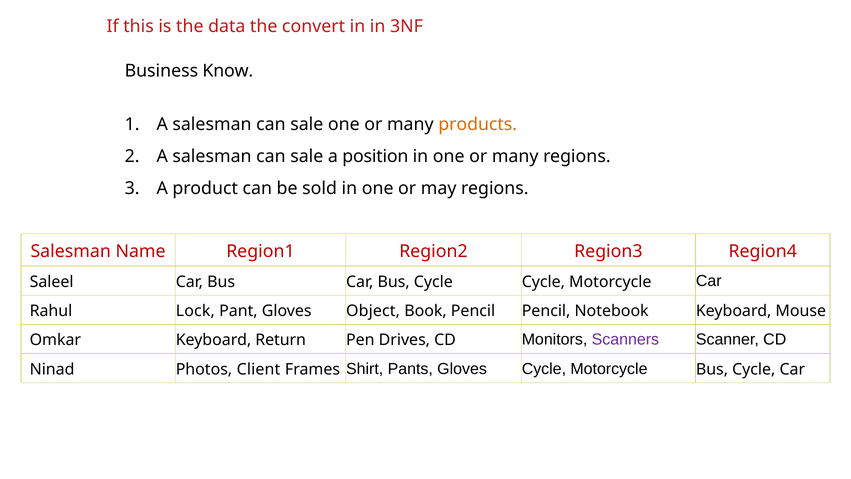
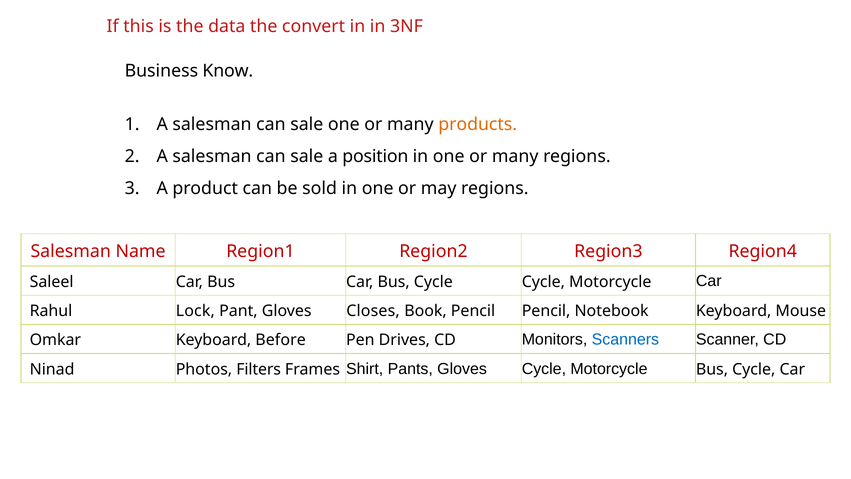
Object: Object -> Closes (373, 311)
Return: Return -> Before (281, 340)
Scanners colour: purple -> blue (625, 339)
Client: Client -> Filters (259, 369)
